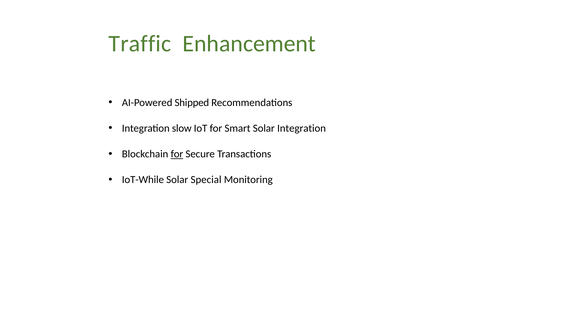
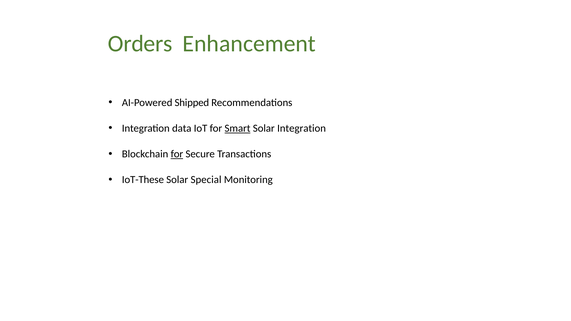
Traffic: Traffic -> Orders (140, 44)
slow: slow -> data (182, 128)
Smart underline: none -> present (238, 128)
IoT-While: IoT-While -> IoT-These (143, 180)
